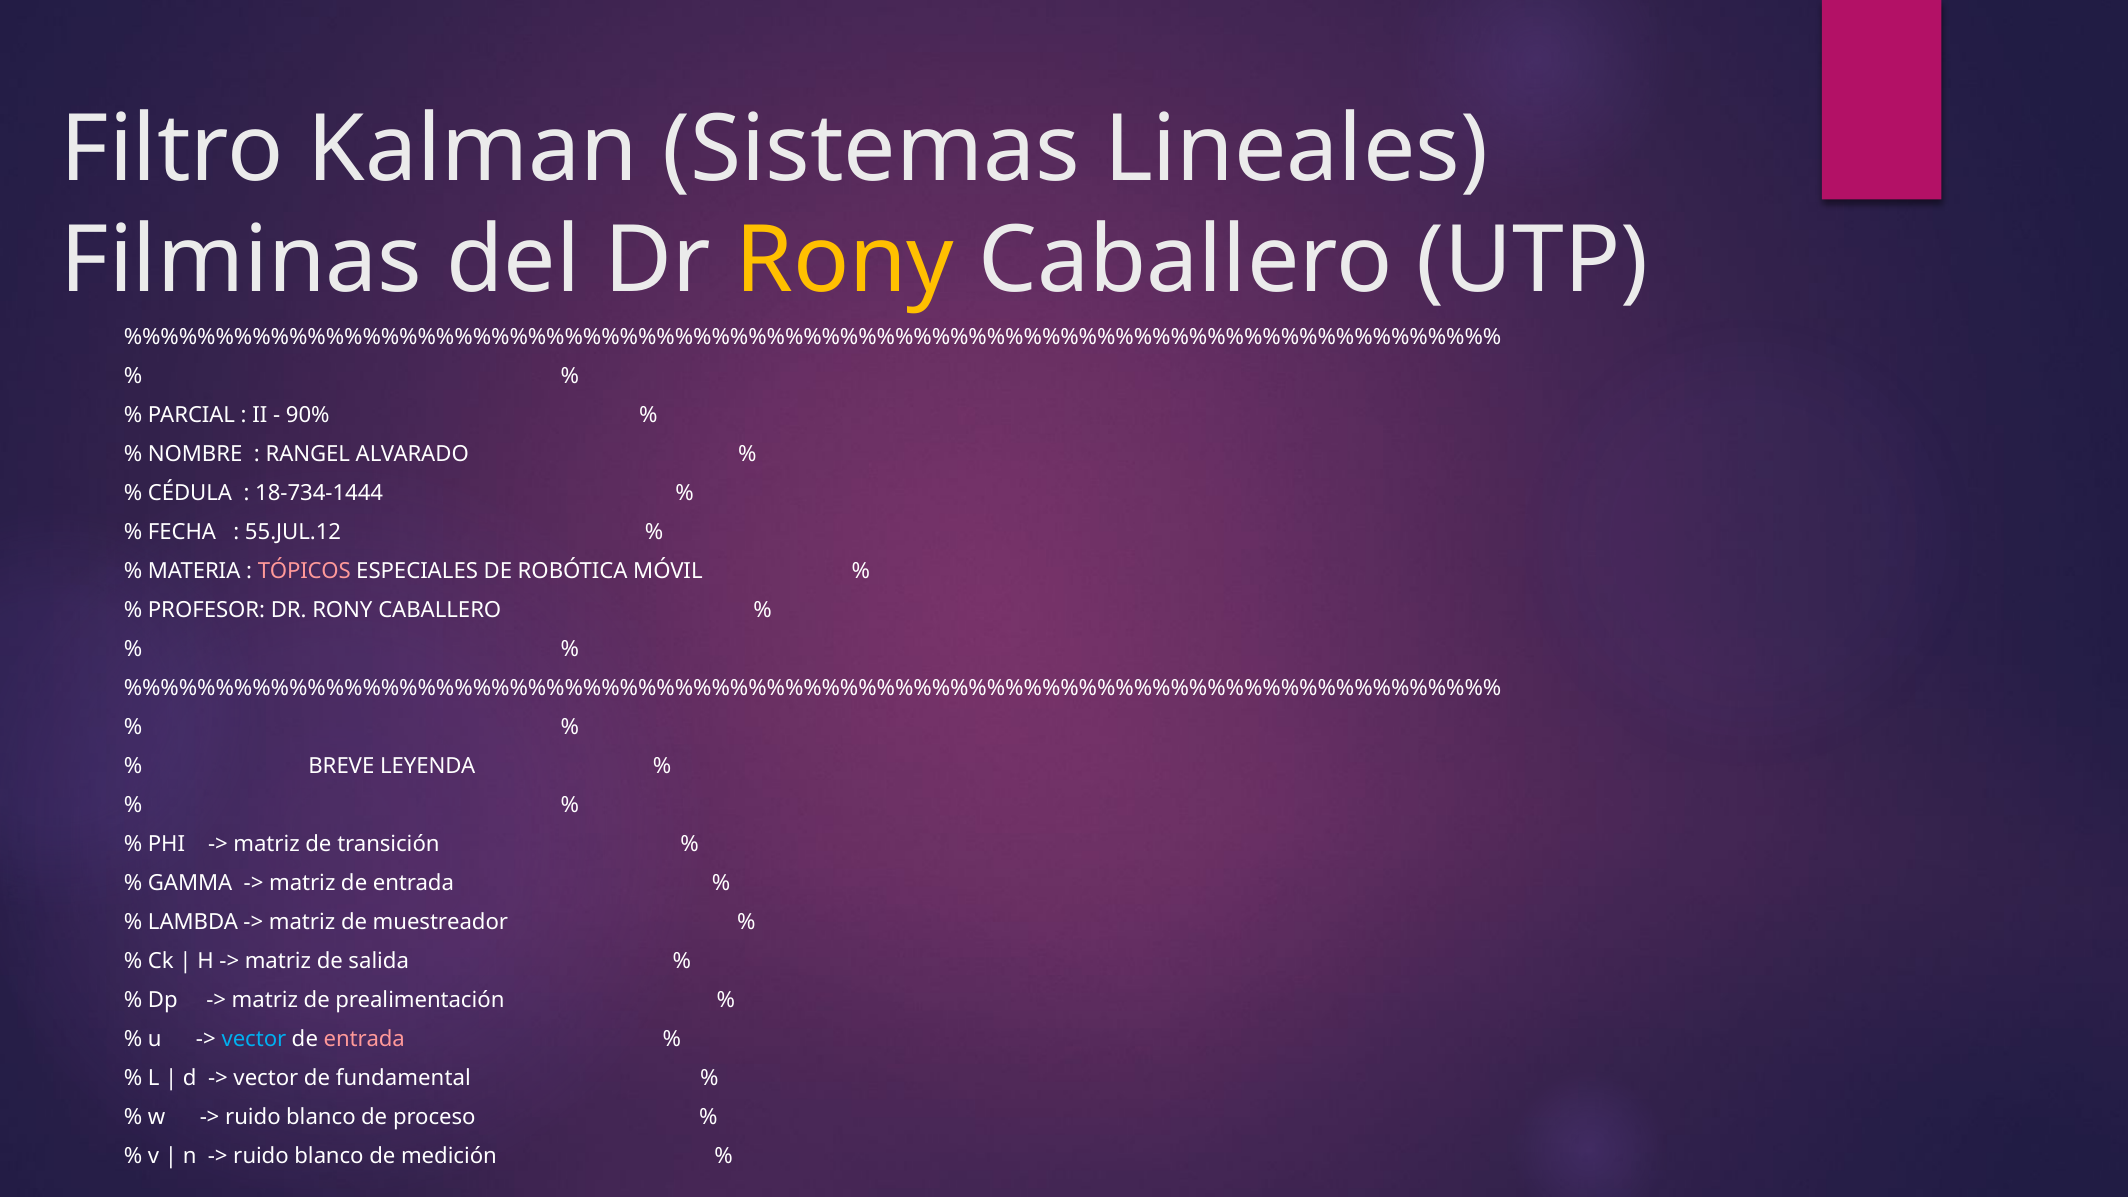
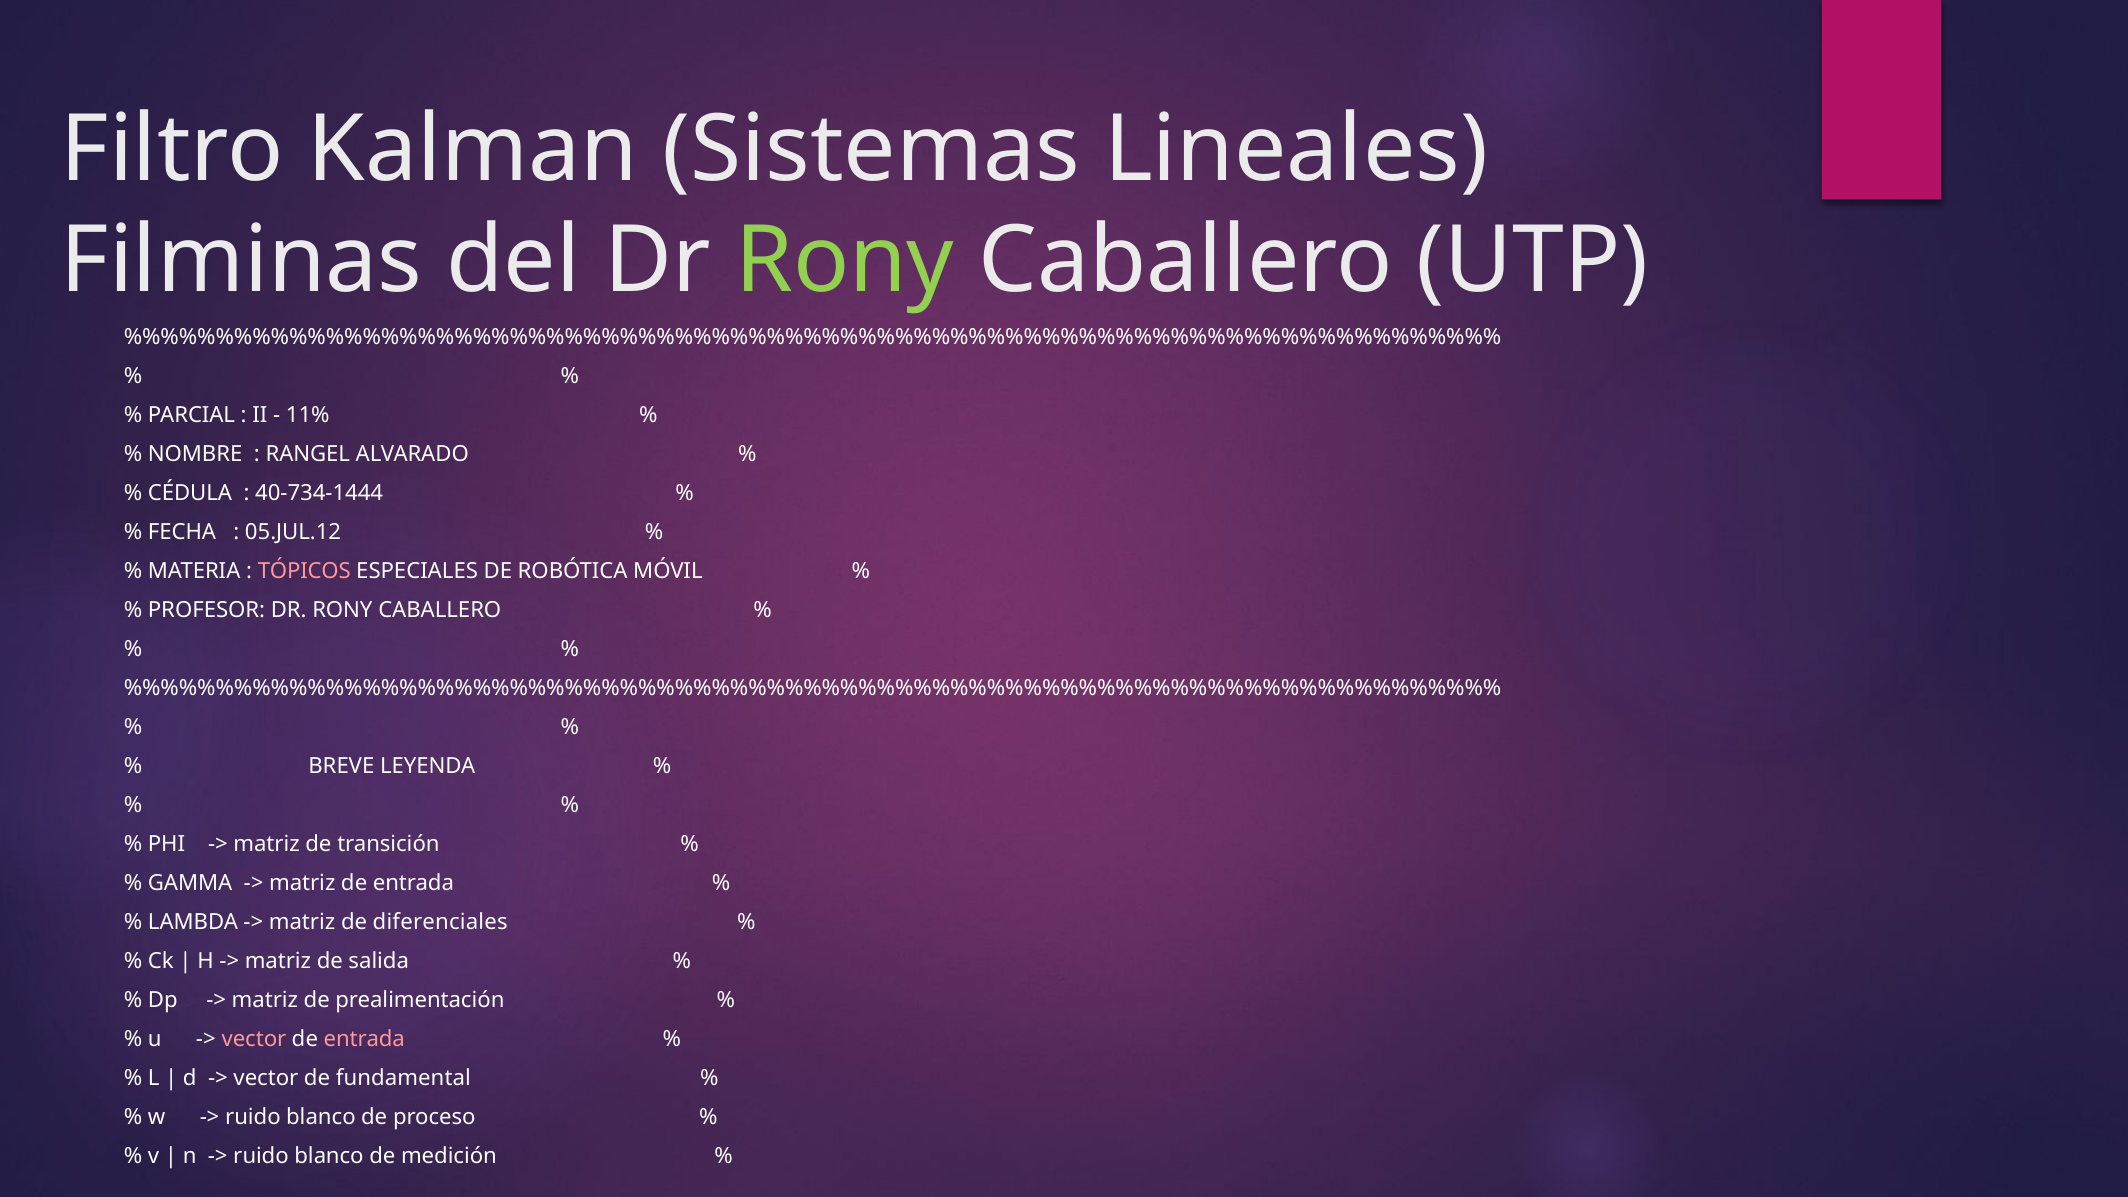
Rony colour: yellow -> light green (845, 261)
90%: 90% -> 11% (308, 415)
18-734-1444: 18-734-1444 -> 40-734-1444 (319, 493)
55.JUL.12: 55.JUL.12 -> 05.JUL.12 (293, 532)
muestreador: muestreador -> diferenciales (440, 922)
vector colour: light blue -> pink (254, 1039)
